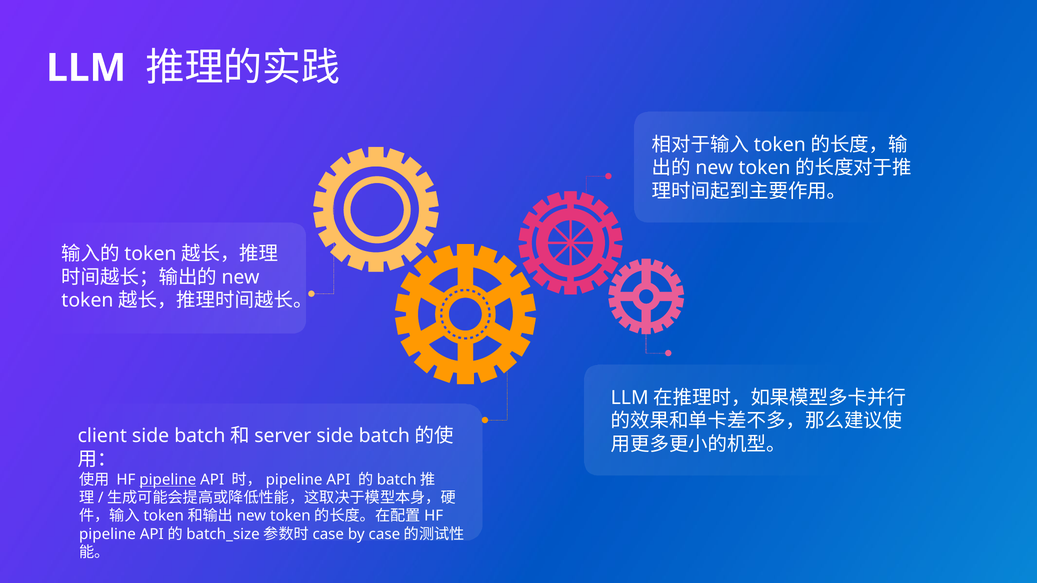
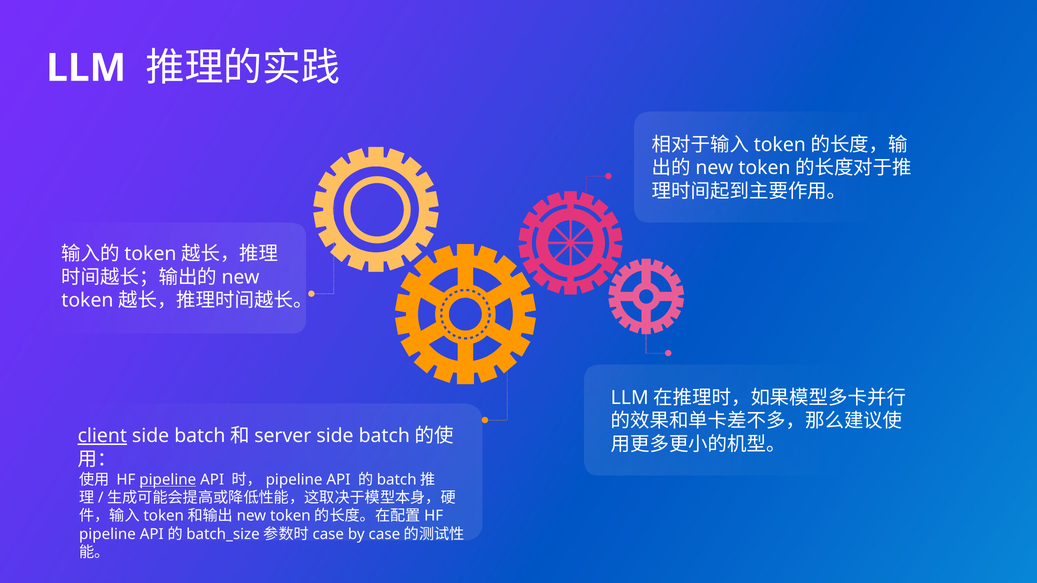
client underline: none -> present (102, 436)
